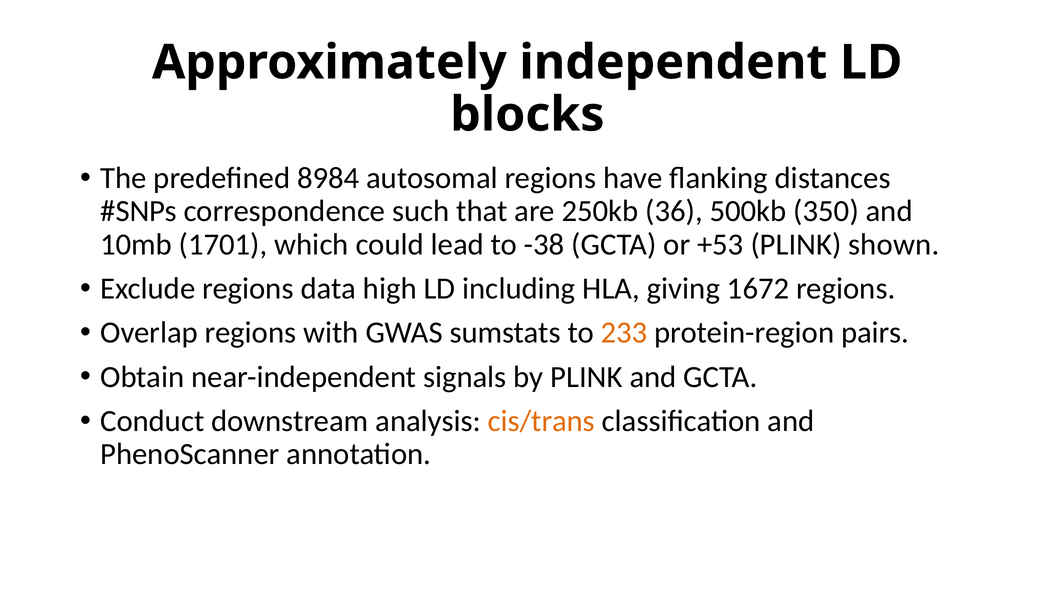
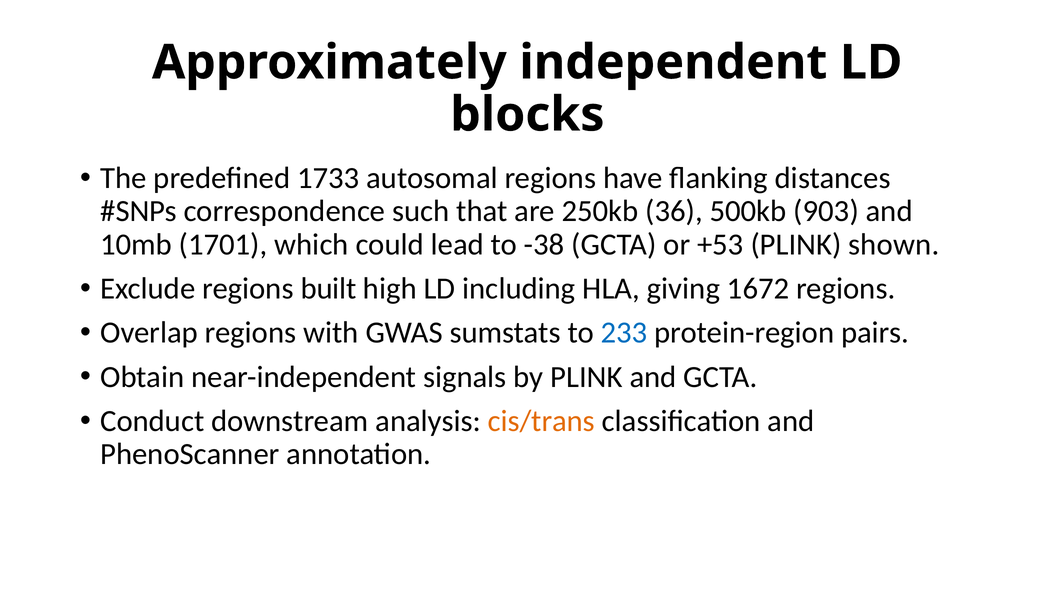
8984: 8984 -> 1733 (328, 178)
350: 350 -> 903 (826, 211)
data: data -> built (328, 289)
233 colour: orange -> blue (624, 333)
